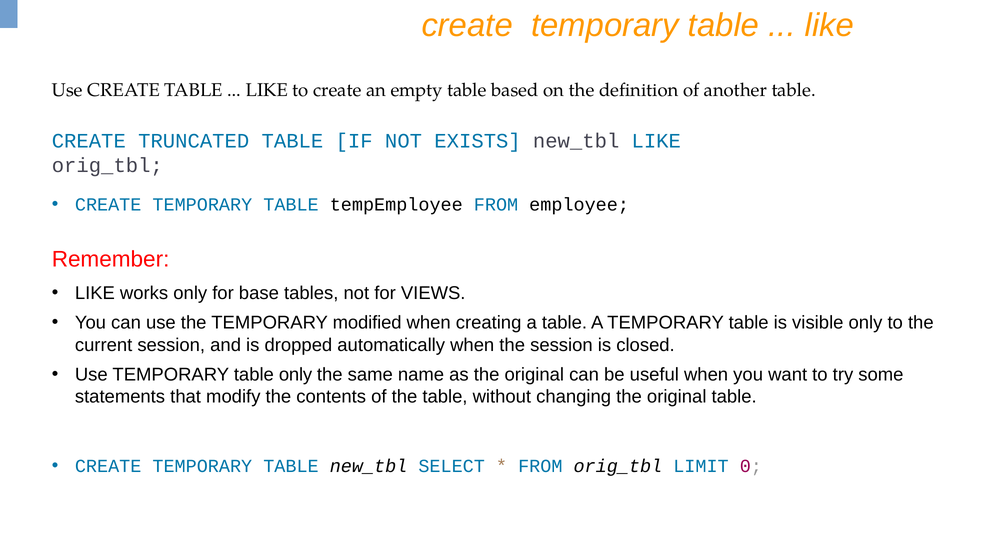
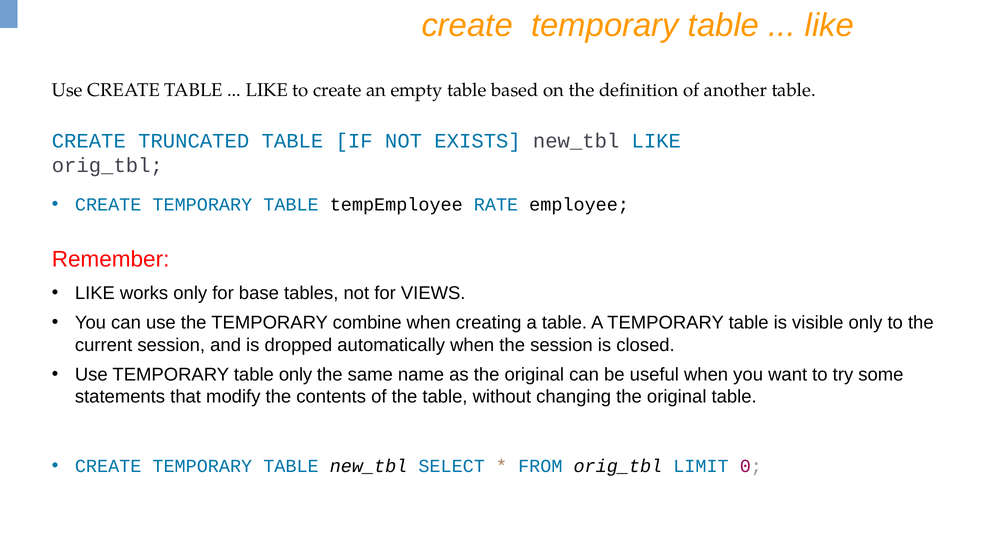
tempEmployee FROM: FROM -> RATE (496, 204)
modified: modified -> combine (367, 323)
